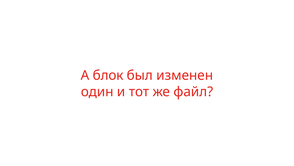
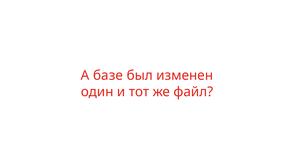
блок: блок -> базе (108, 75)
